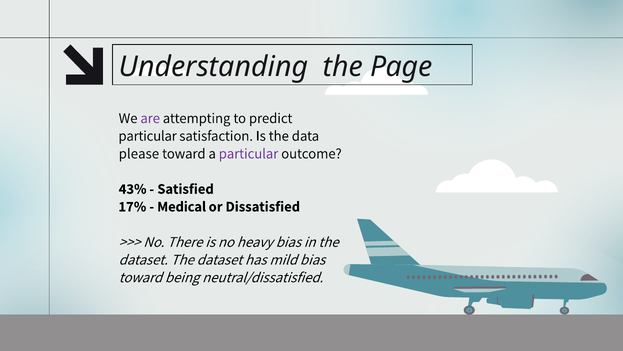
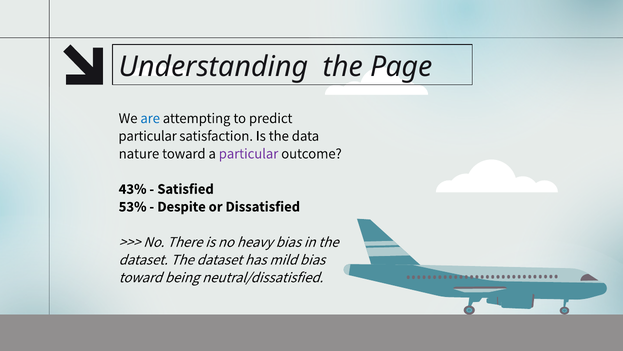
are colour: purple -> blue (150, 118)
please: please -> nature (139, 153)
17%: 17% -> 53% (133, 206)
Medical: Medical -> Despite (182, 206)
